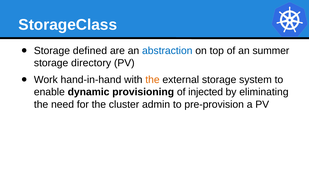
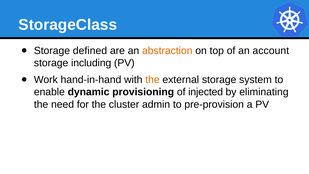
abstraction colour: blue -> orange (167, 51)
summer: summer -> account (271, 51)
directory: directory -> including (91, 63)
